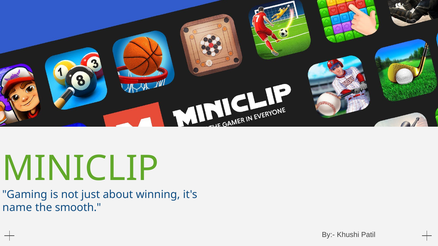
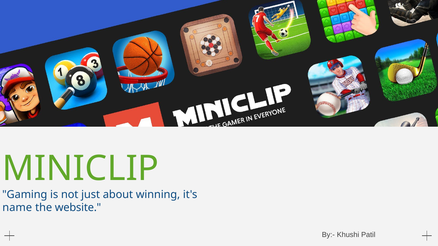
smooth: smooth -> website (78, 208)
